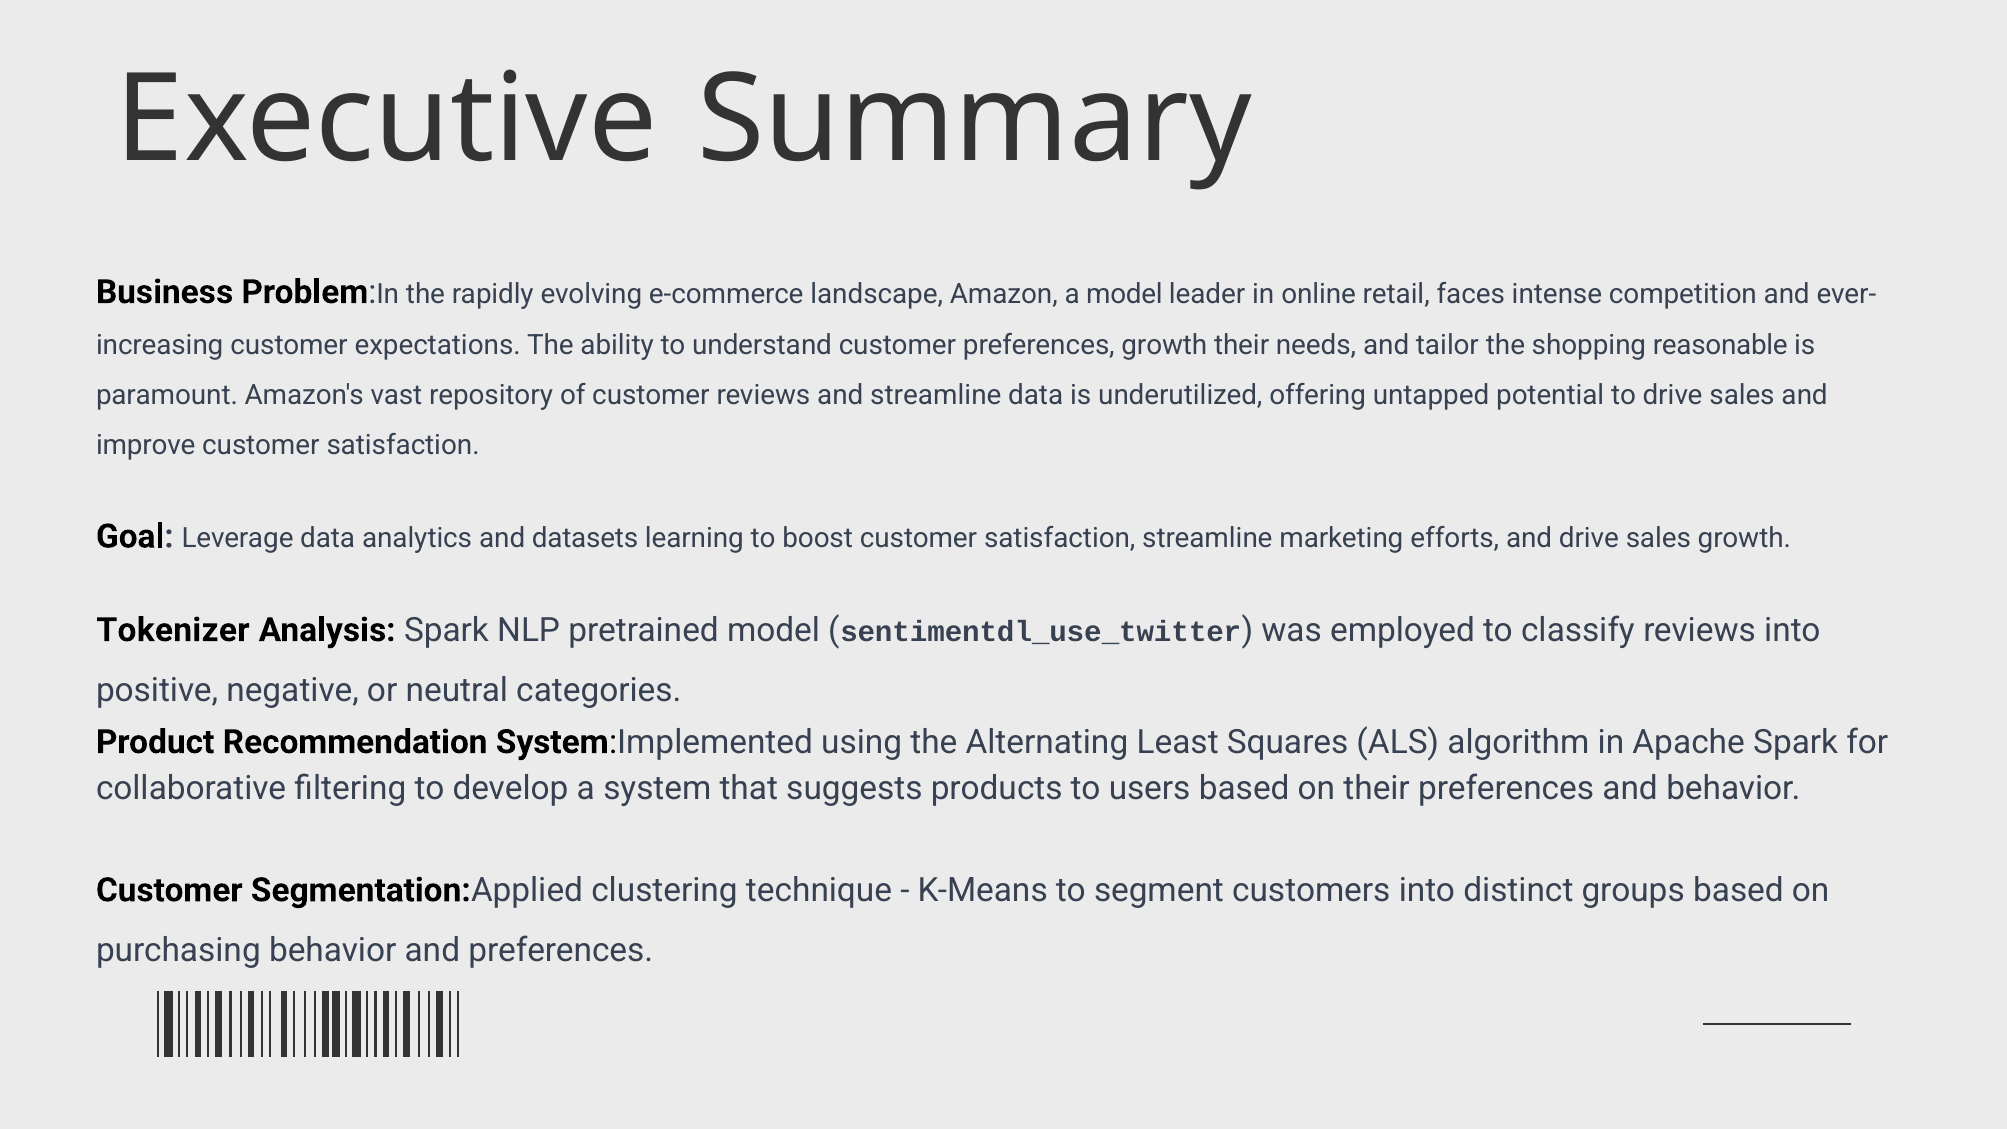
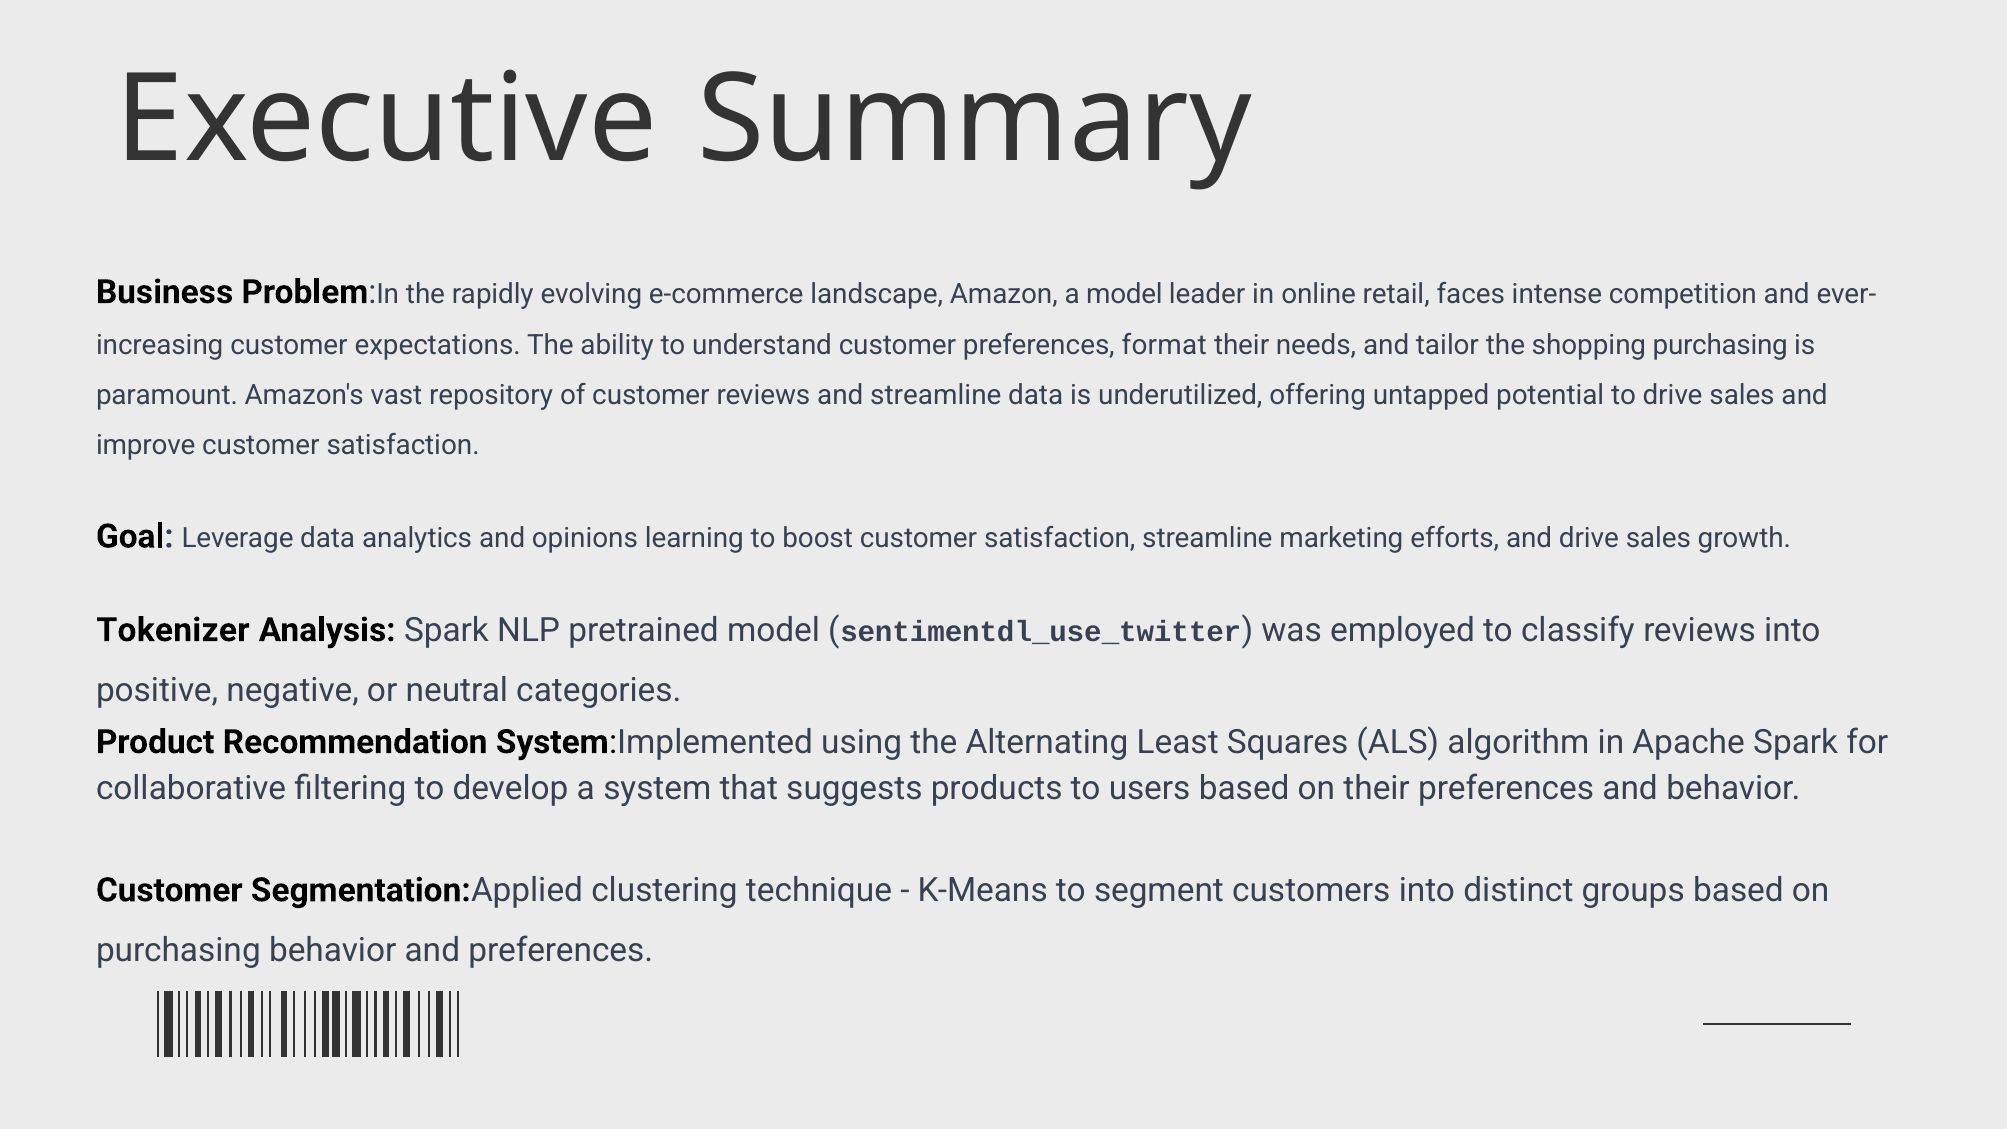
preferences growth: growth -> format (1164, 345)
shopping reasonable: reasonable -> purchasing (1720, 345)
datasets: datasets -> opinions (585, 538)
